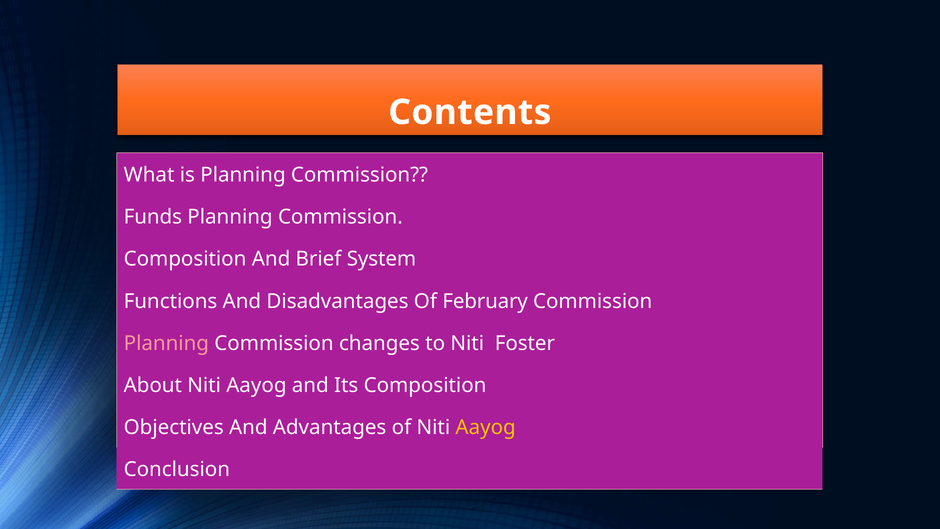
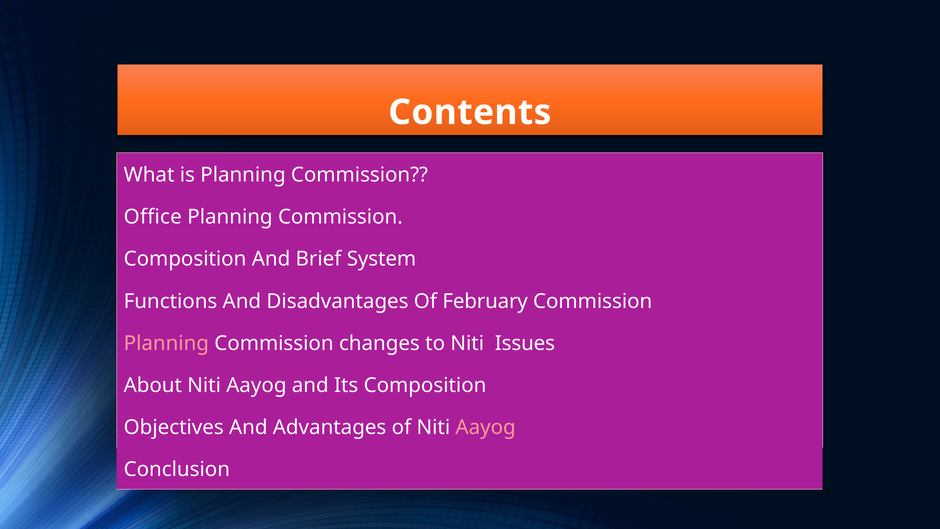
Funds: Funds -> Office (153, 217)
Foster: Foster -> Issues (525, 343)
Aayog colour: yellow -> pink (486, 427)
